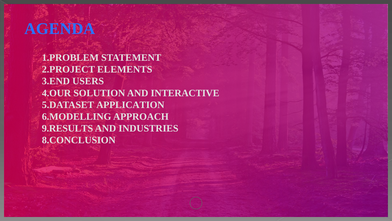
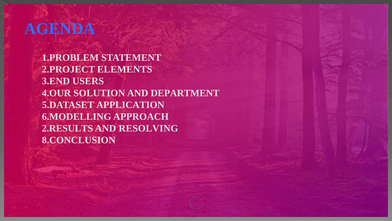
INTERACTIVE: INTERACTIVE -> DEPARTMENT (185, 93)
9.RESULTS: 9.RESULTS -> 2.RESULTS (67, 128)
INDUSTRIES: INDUSTRIES -> RESOLVING (148, 128)
